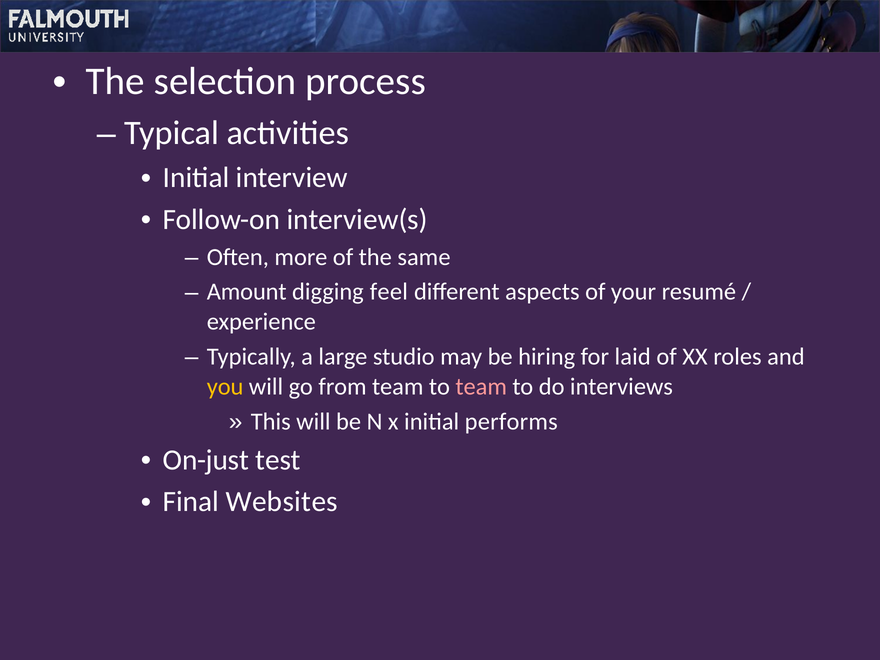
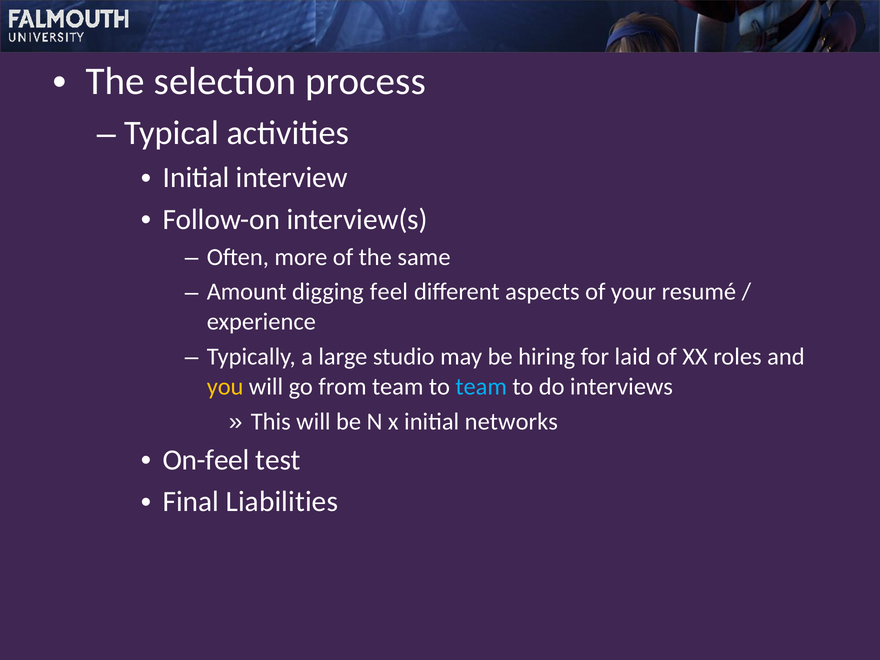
team colour: pink -> light blue (481, 387)
performs: performs -> networks (511, 421)
On-just: On-just -> On-feel (206, 460)
Websites: Websites -> Liabilities (282, 502)
